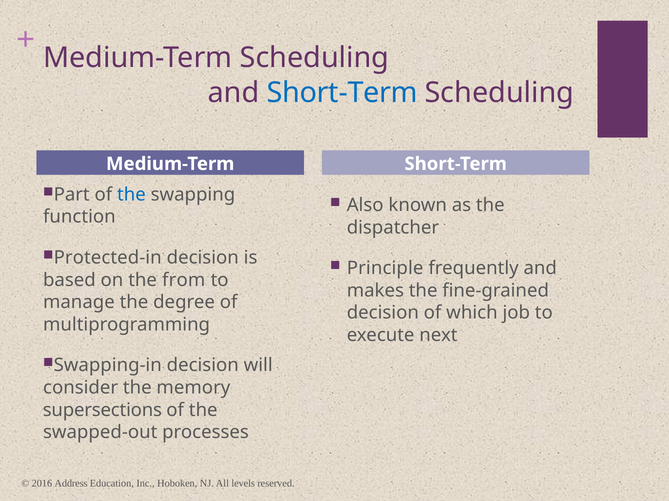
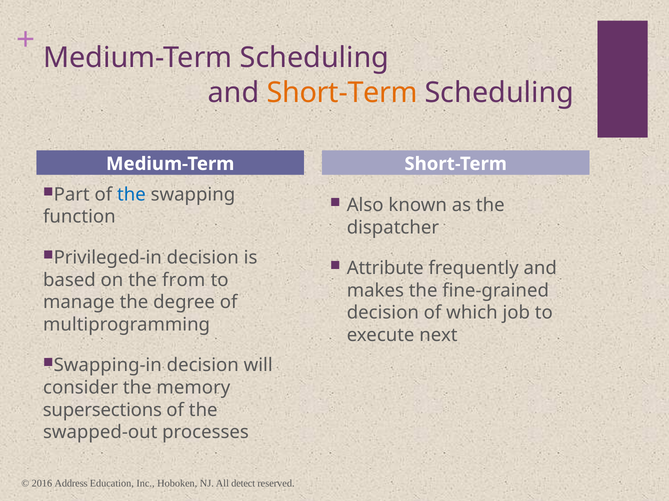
Short-Term colour: blue -> orange (342, 93)
Protected-in: Protected-in -> Privileged-in (108, 258)
Principle: Principle -> Attribute (385, 269)
levels: levels -> detect (243, 484)
